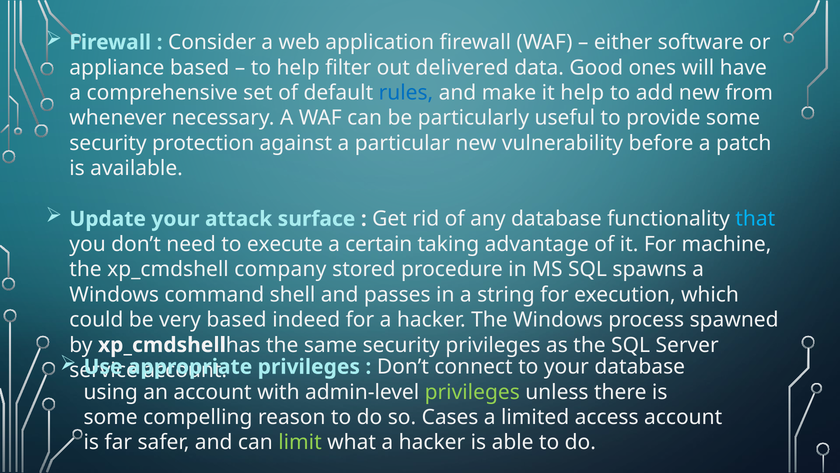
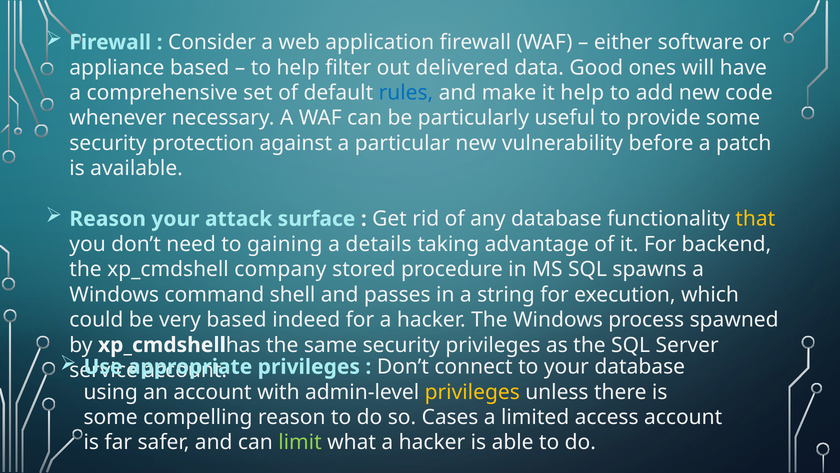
from: from -> code (749, 93)
Update: Update -> Reason (108, 219)
that colour: light blue -> yellow (755, 219)
execute: execute -> gaining (285, 244)
certain: certain -> details (379, 244)
machine: machine -> backend (726, 244)
privileges colour: light green -> yellow (472, 392)
